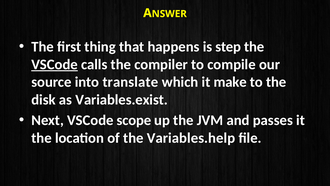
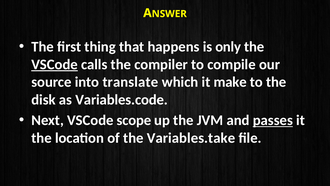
step: step -> only (228, 47)
Variables.exist: Variables.exist -> Variables.code (122, 99)
passes underline: none -> present (273, 120)
Variables.help: Variables.help -> Variables.take (191, 138)
